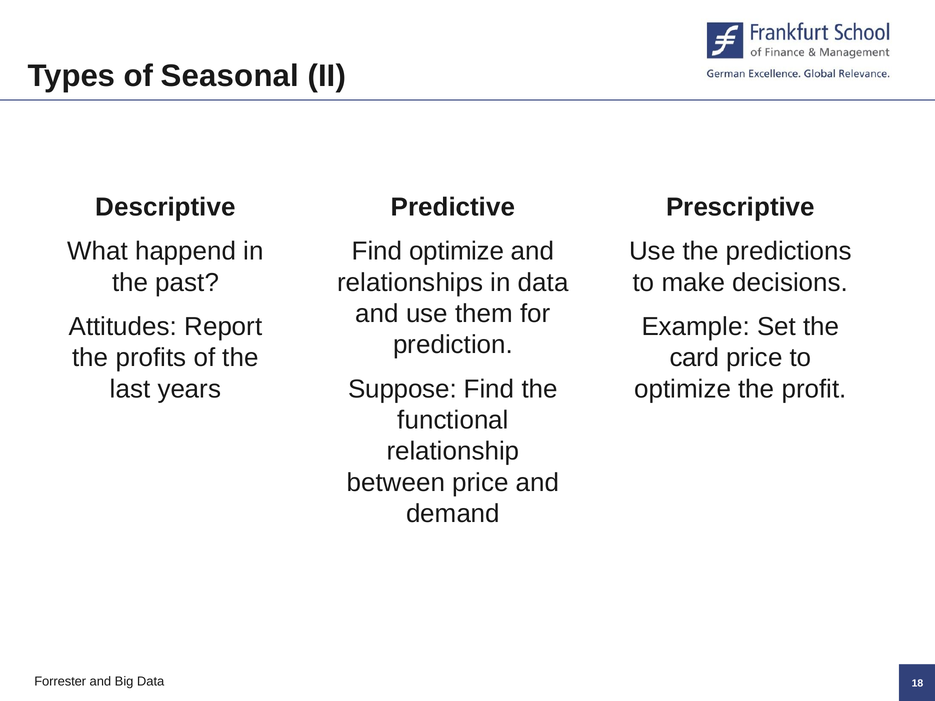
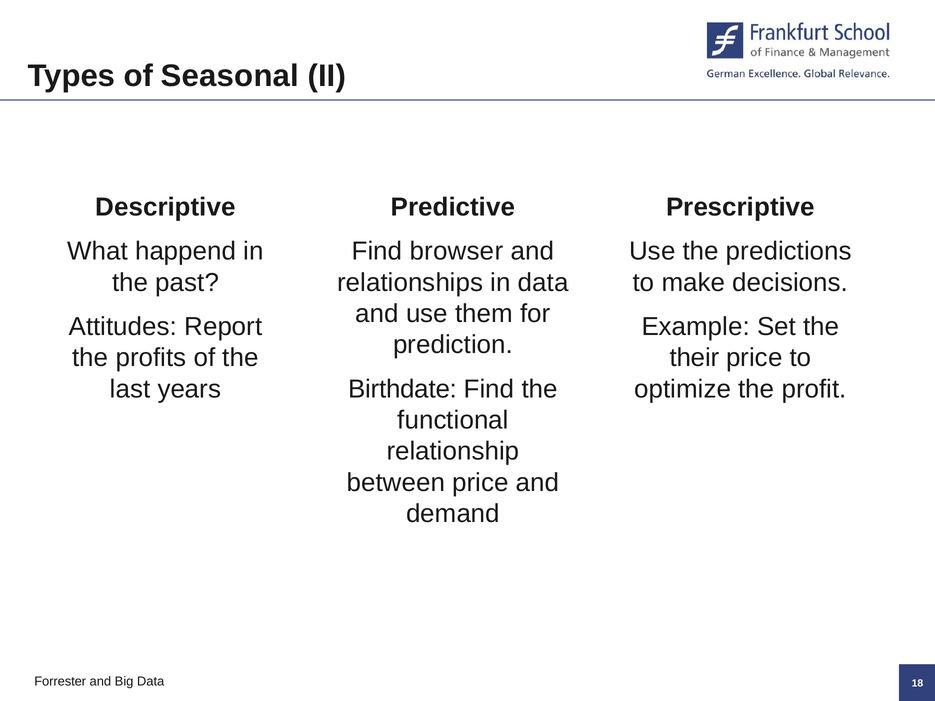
Find optimize: optimize -> browser (456, 251)
card: card -> their (694, 358)
Suppose: Suppose -> Birthdate (403, 389)
